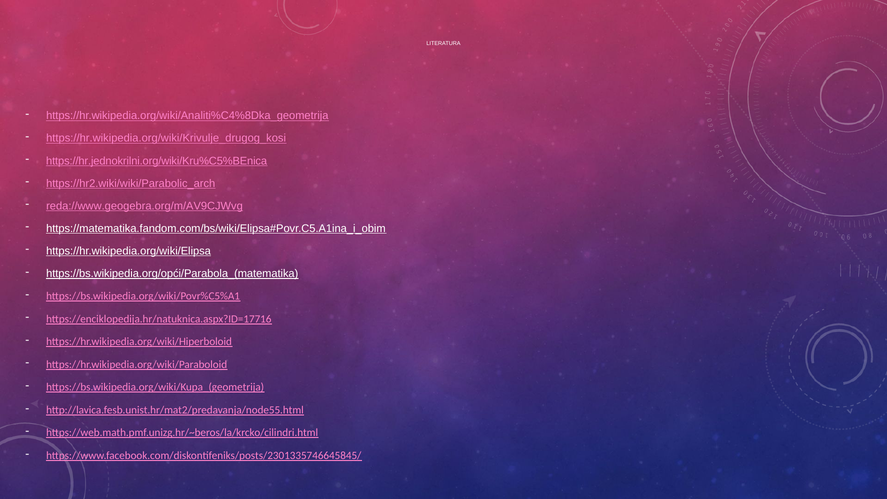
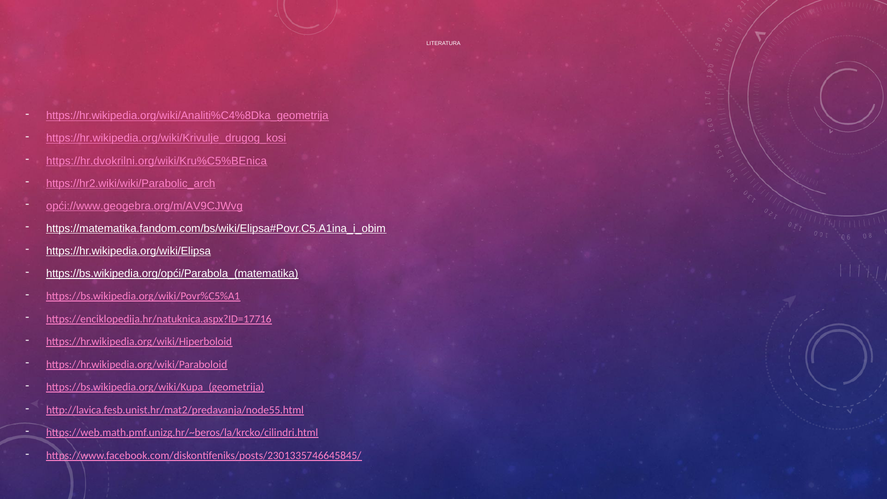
https://hr.jednokrilni.org/wiki/Kru%C5%BEnica: https://hr.jednokrilni.org/wiki/Kru%C5%BEnica -> https://hr.dvokrilni.org/wiki/Kru%C5%BEnica (156, 161)
reda://www.geogebra.org/m/AV9CJWvg: reda://www.geogebra.org/m/AV9CJWvg -> opći://www.geogebra.org/m/AV9CJWvg (144, 206)
